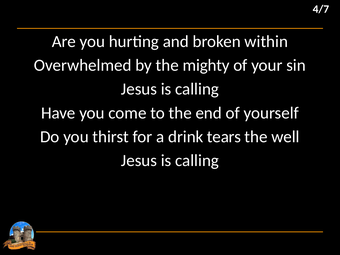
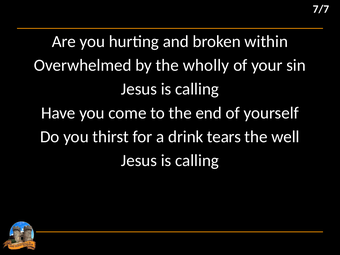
4/7: 4/7 -> 7/7 (321, 9)
mighty: mighty -> wholly (206, 65)
